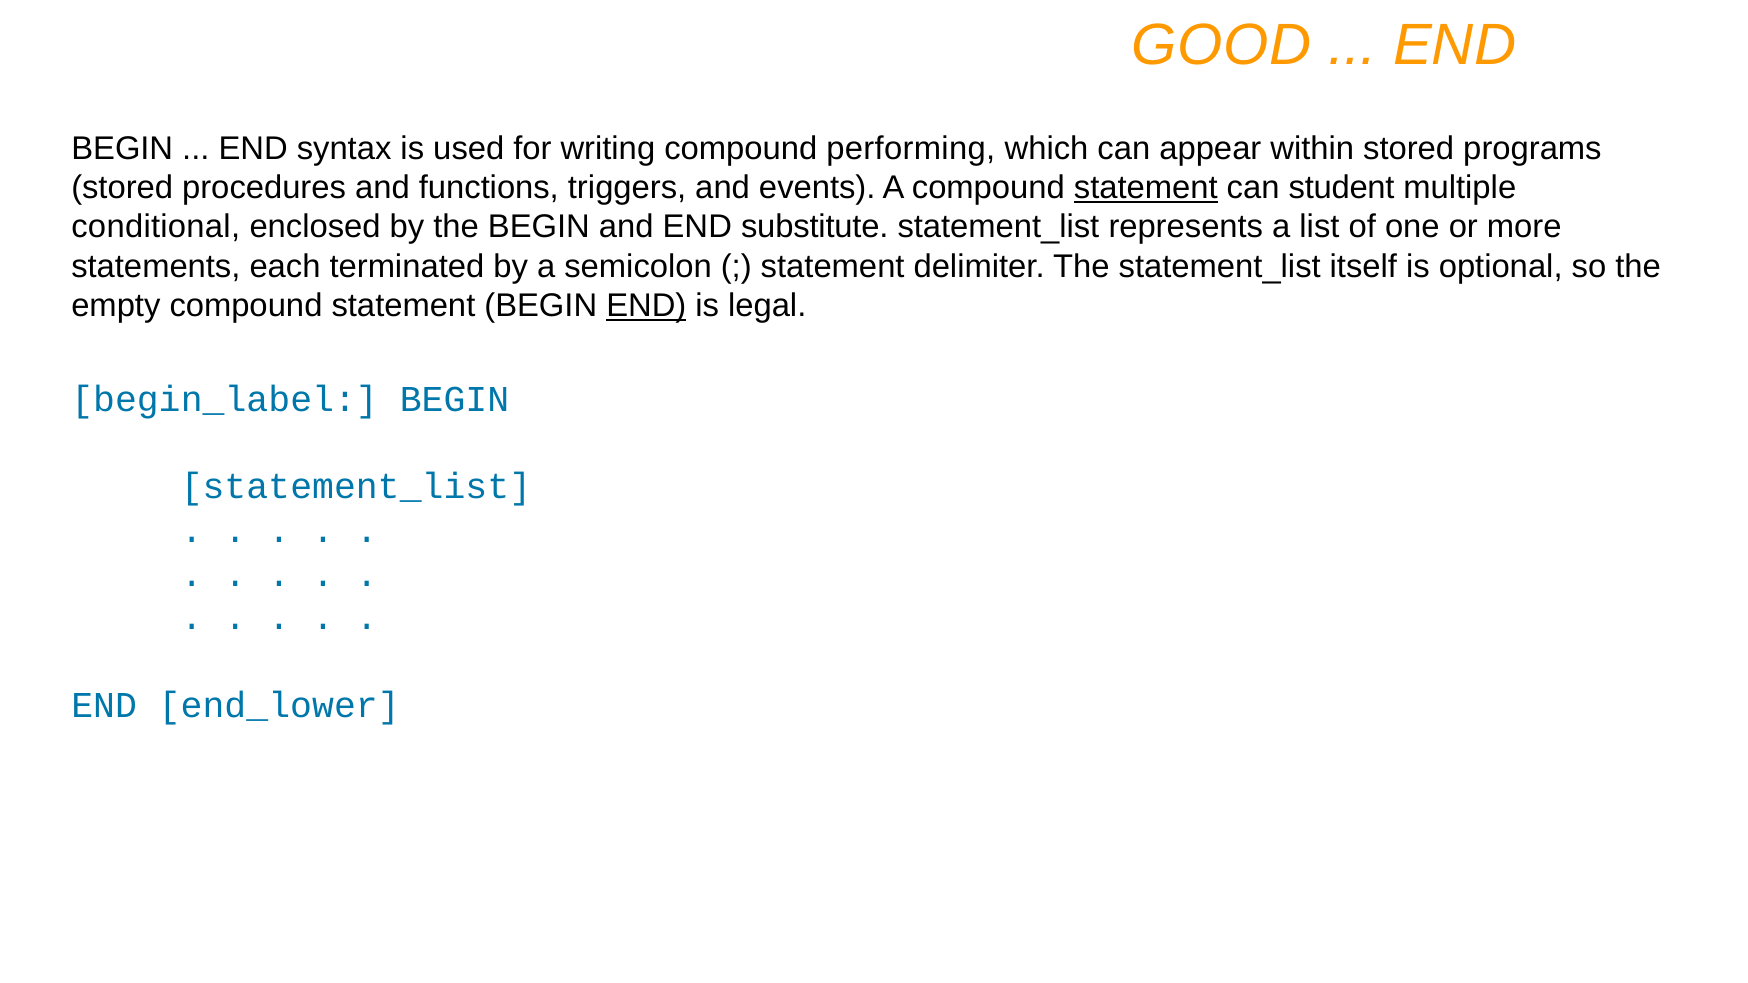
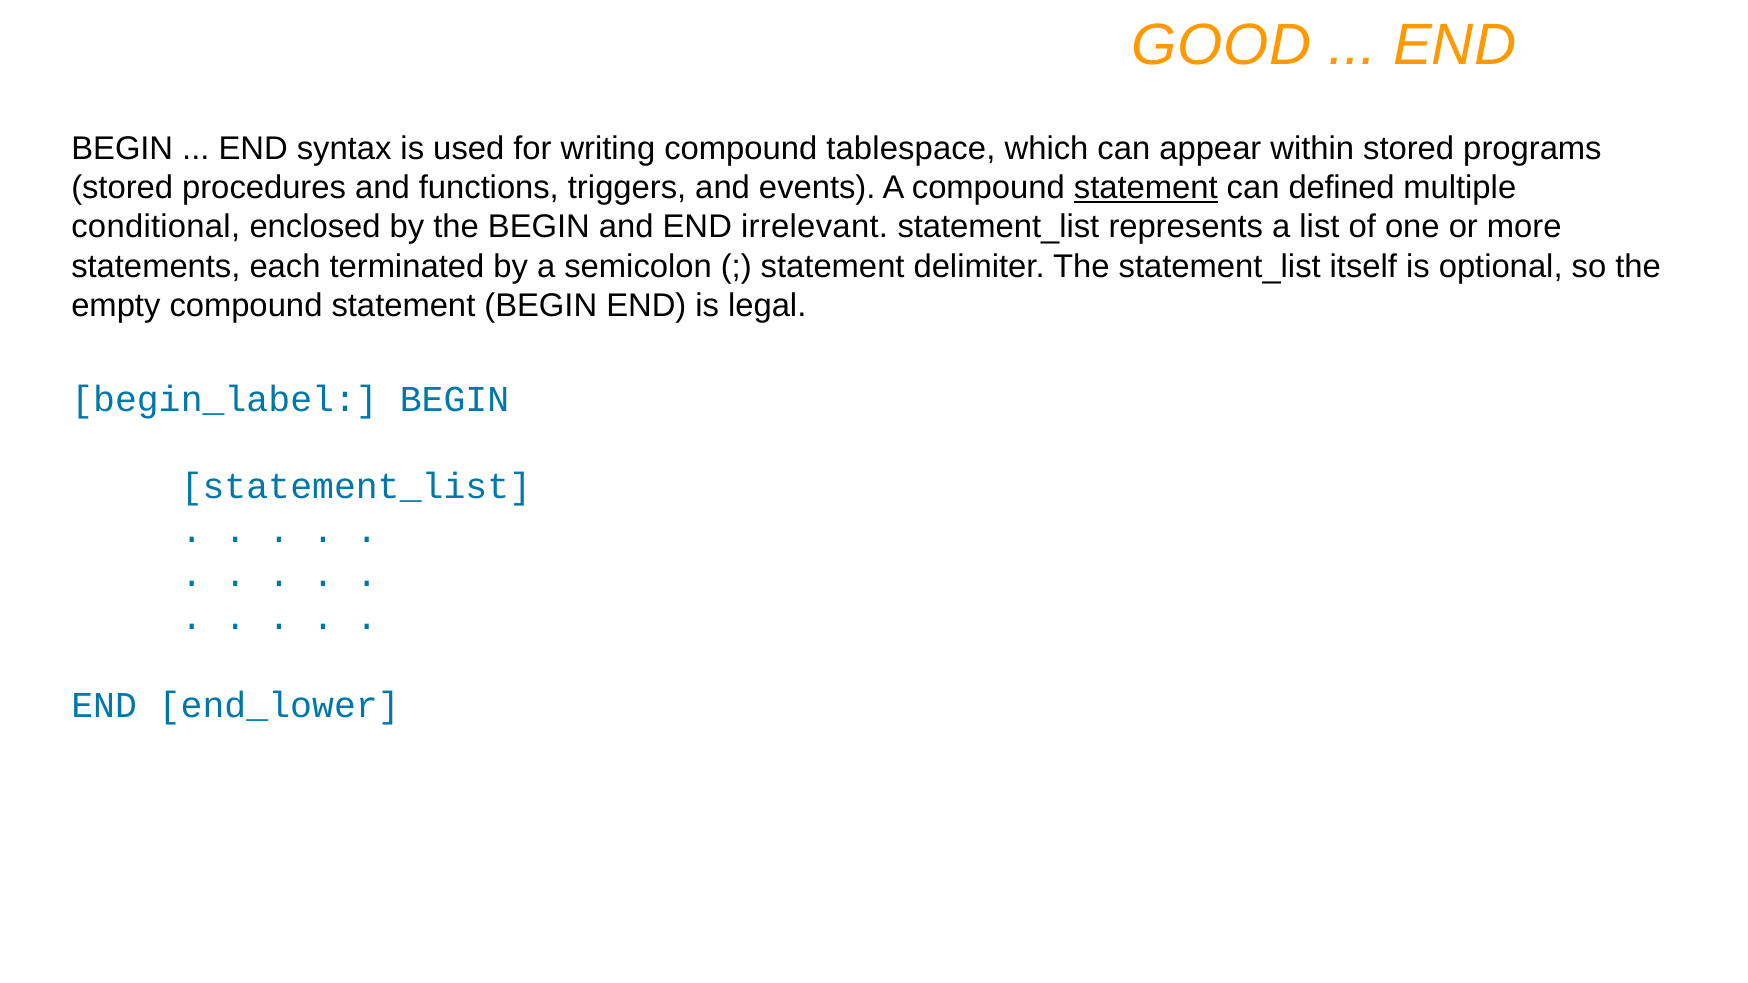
performing: performing -> tablespace (911, 149)
student: student -> defined (1342, 188)
substitute: substitute -> irrelevant (815, 227)
END underline: present -> none (646, 306)
